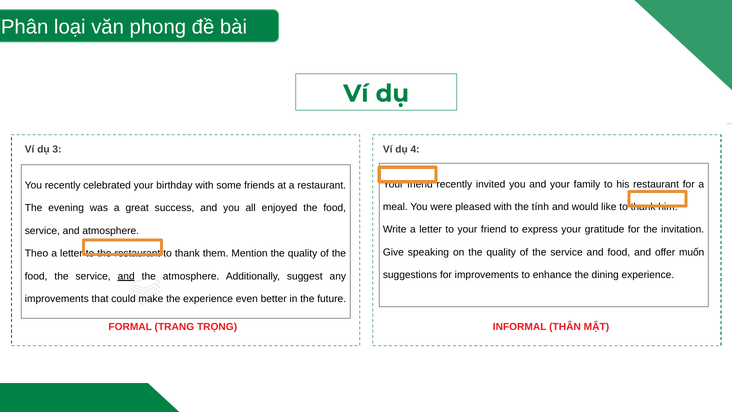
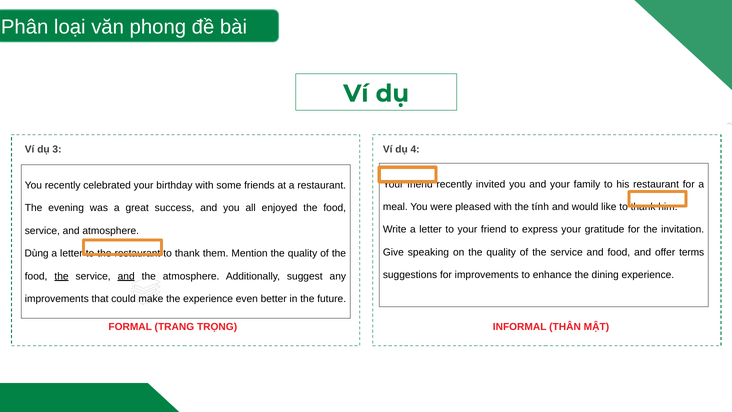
muốn: muốn -> terms (692, 252)
Theo: Theo -> Dùng (37, 253)
the underline: none -> present (61, 276)
